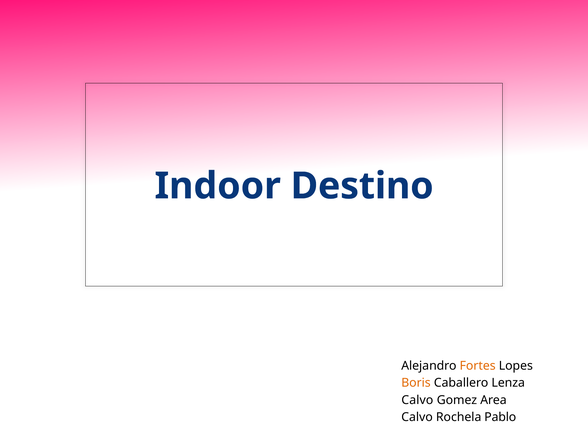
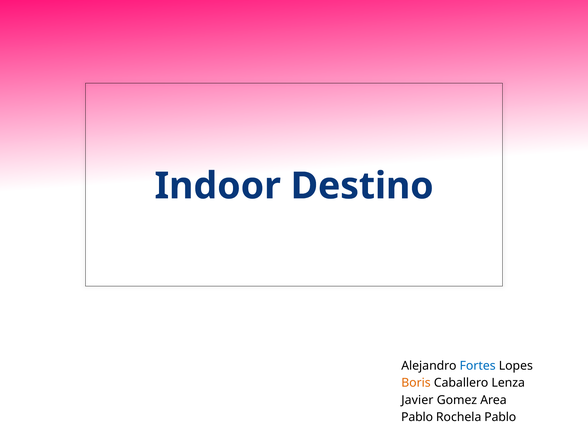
Fortes colour: orange -> blue (478, 366)
Calvo: Calvo -> Javier (417, 400)
Calvo: Calvo -> Pablo (417, 417)
